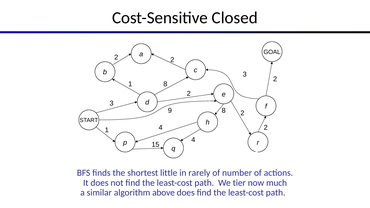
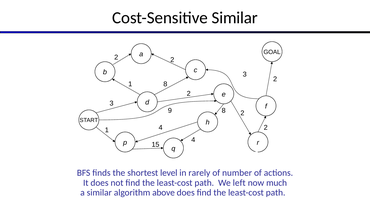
Cost-Sensitive Closed: Closed -> Similar (235, 18)
little: little -> level (169, 173)
tier: tier -> left (239, 183)
